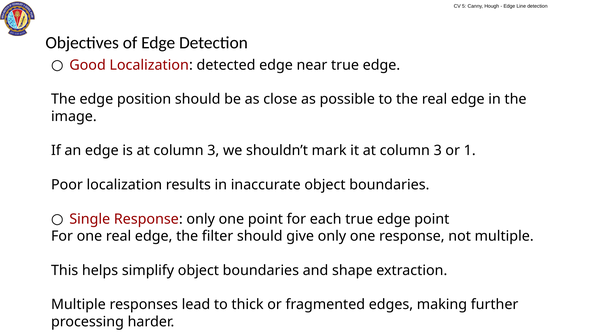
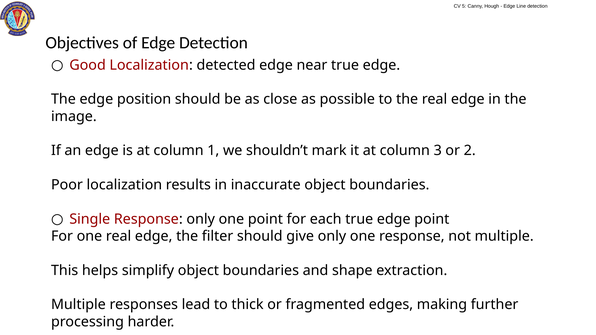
is at column 3: 3 -> 1 (213, 151)
1: 1 -> 2 (470, 151)
